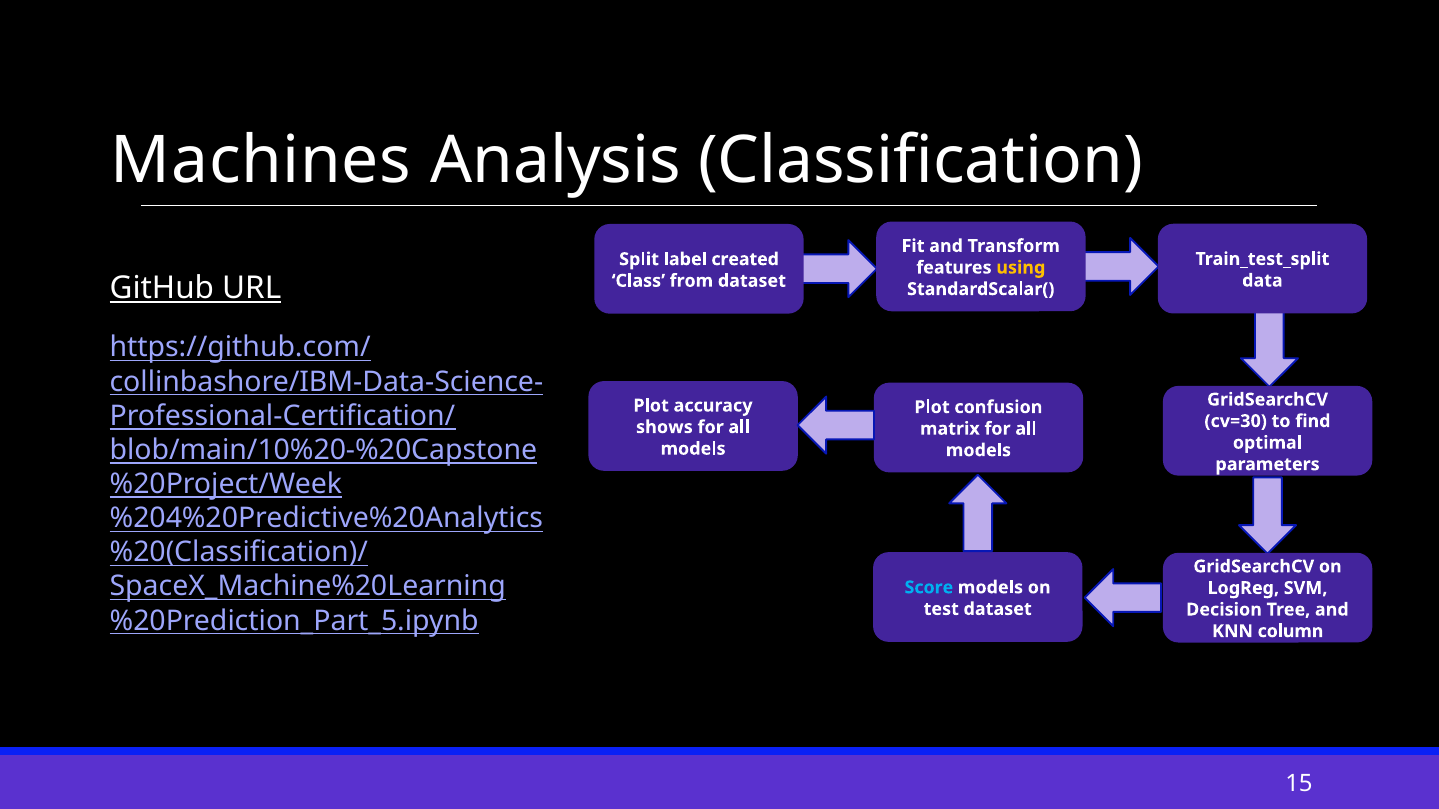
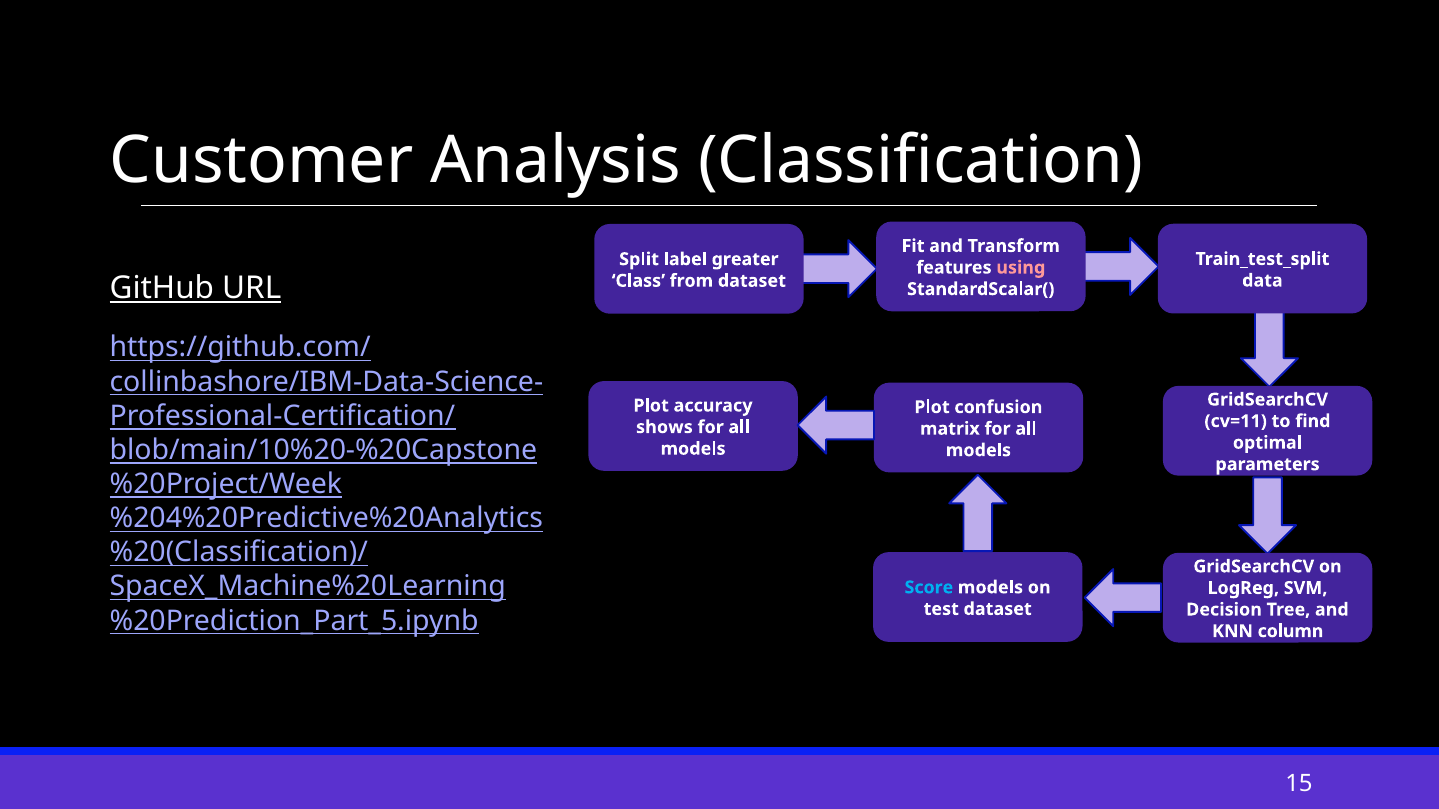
Machines: Machines -> Customer (261, 160)
created: created -> greater (745, 259)
using colour: yellow -> pink (1021, 268)
cv=30: cv=30 -> cv=11 (1236, 421)
